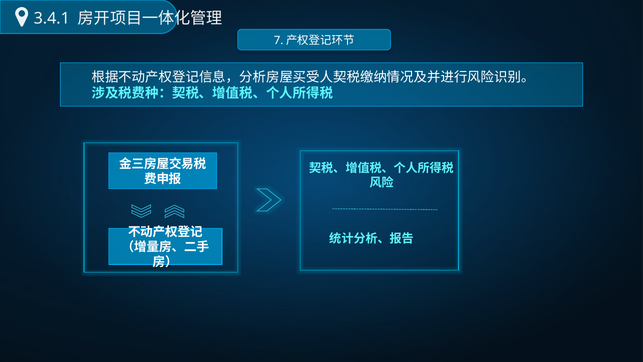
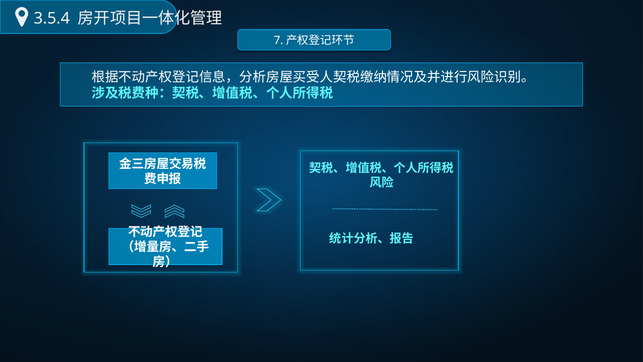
3.4.1: 3.4.1 -> 3.5.4 (52, 18)
